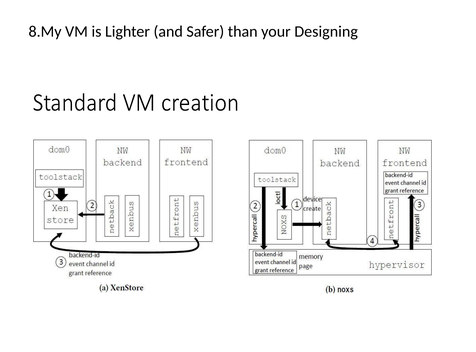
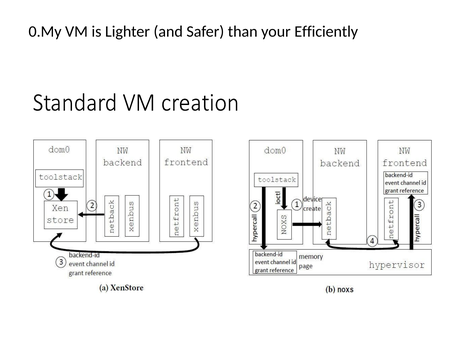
8.My: 8.My -> 0.My (45, 32)
Designing: Designing -> Efficiently (326, 32)
